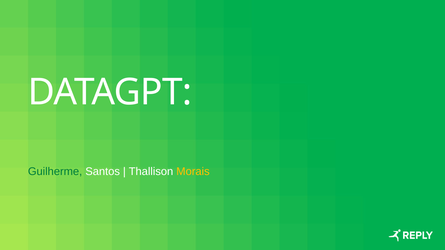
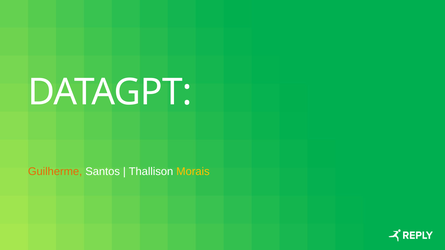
Guilherme colour: green -> orange (55, 172)
